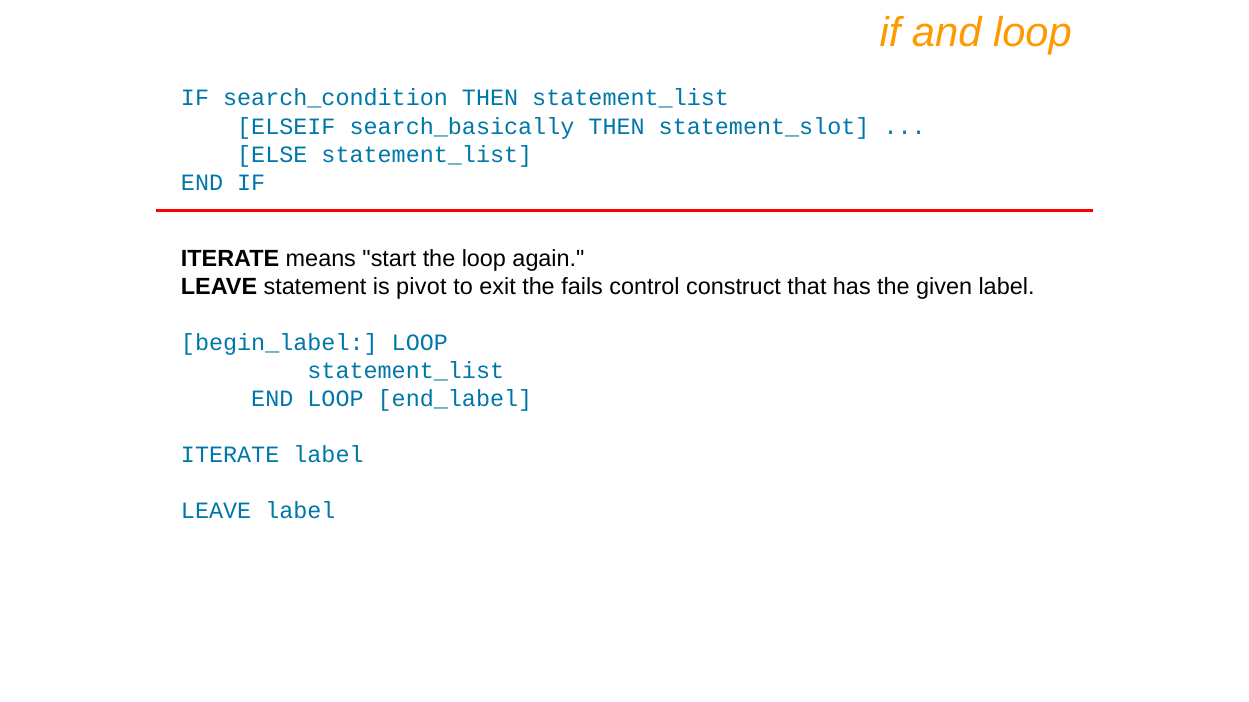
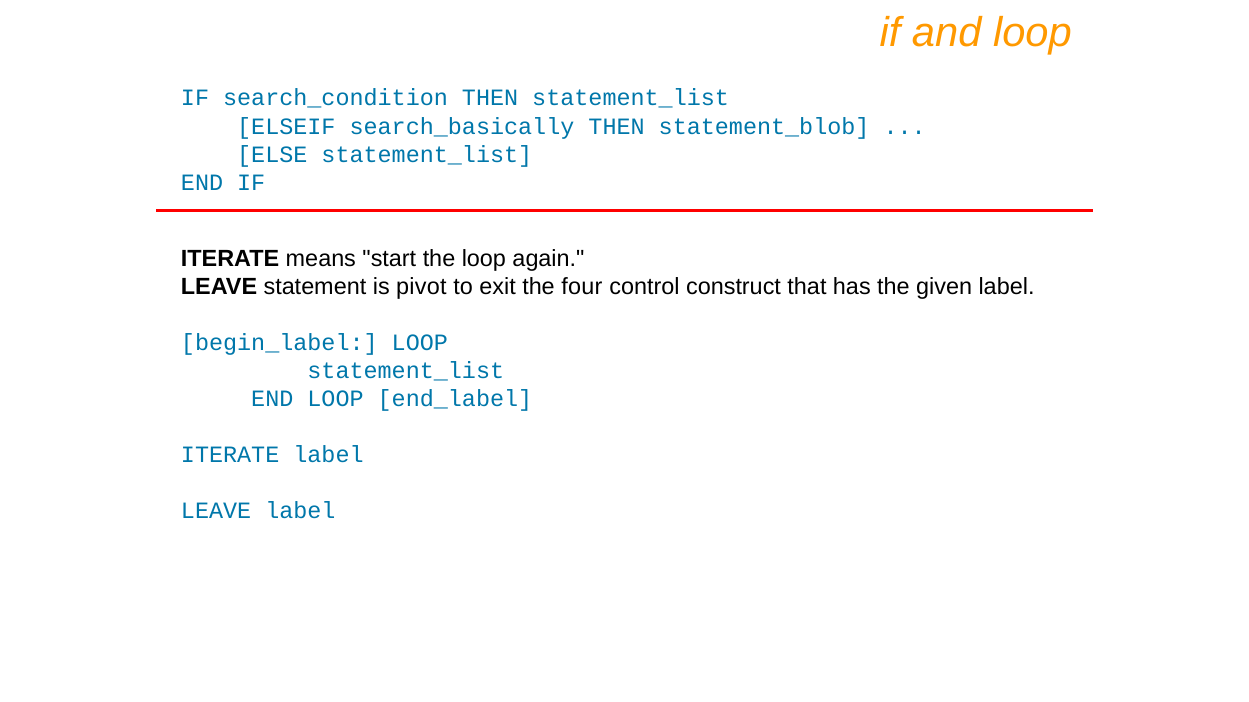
statement_slot: statement_slot -> statement_blob (764, 126)
fails: fails -> four (582, 287)
